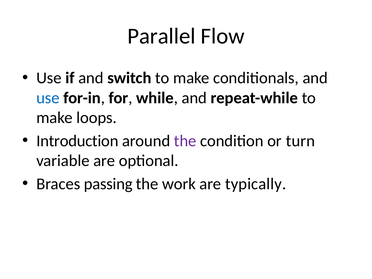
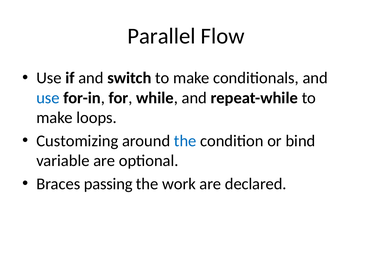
Introduction: Introduction -> Customizing (77, 141)
the colour: purple -> blue (185, 141)
turn: turn -> bind (300, 141)
typically: typically -> declared (256, 184)
